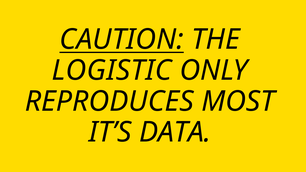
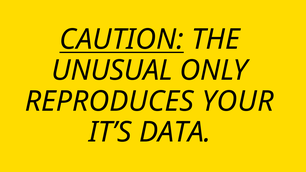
LOGISTIC: LOGISTIC -> UNUSUAL (112, 70)
MOST: MOST -> YOUR (238, 101)
